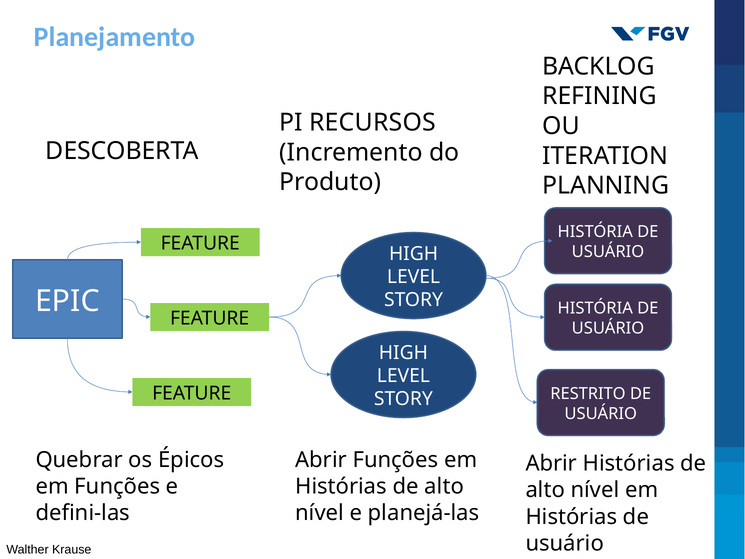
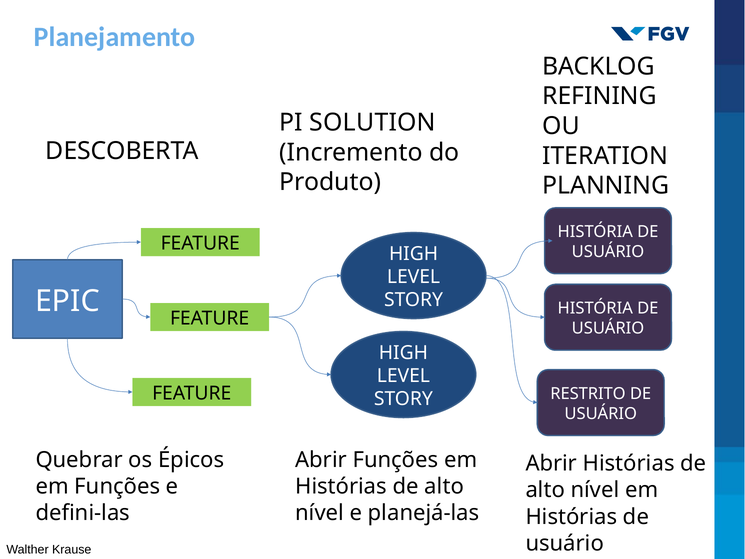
RECURSOS: RECURSOS -> SOLUTION (373, 122)
